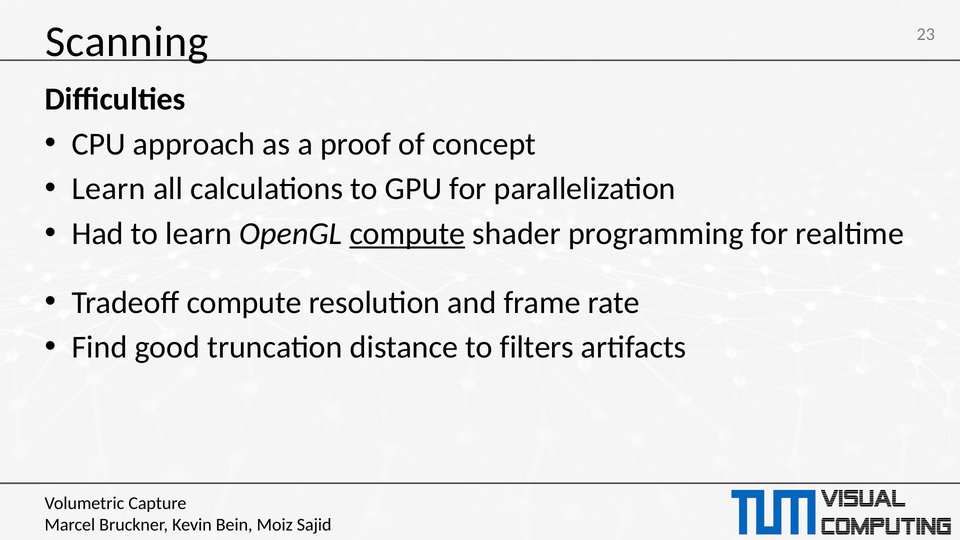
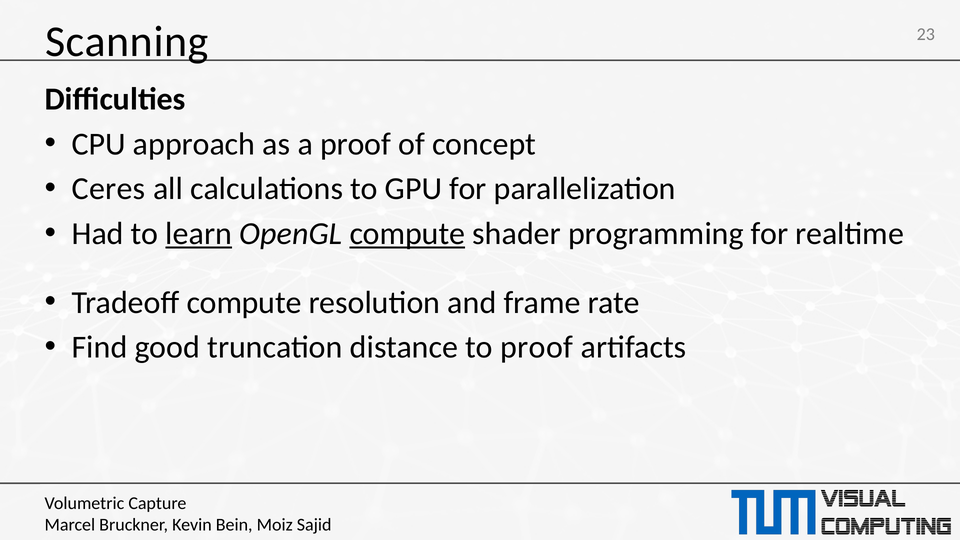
Learn: Learn -> Ceres (109, 189)
learn underline: none -> present (199, 234)
to filters: filters -> proof (537, 347)
